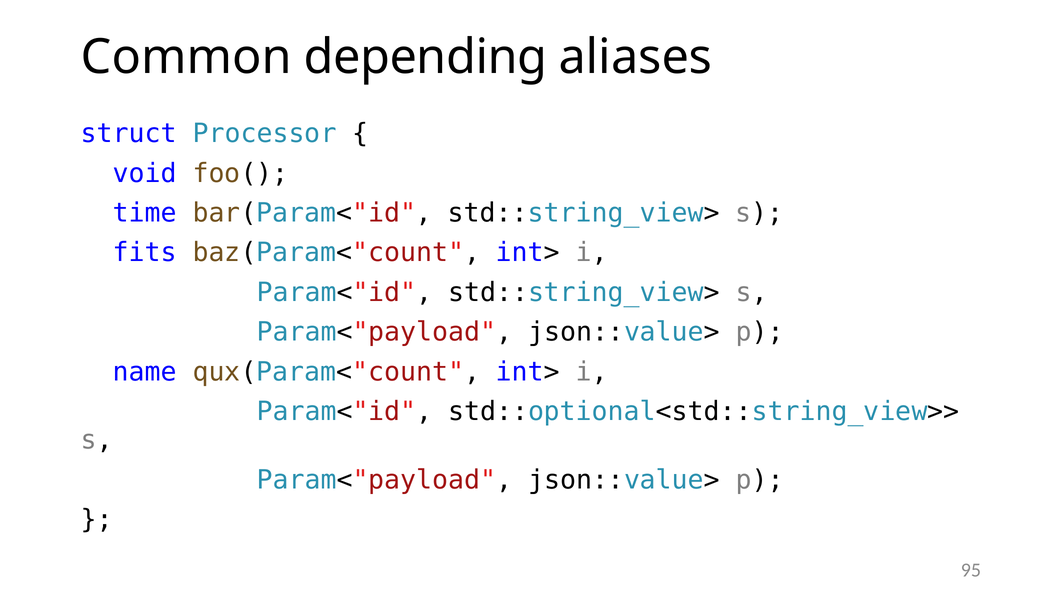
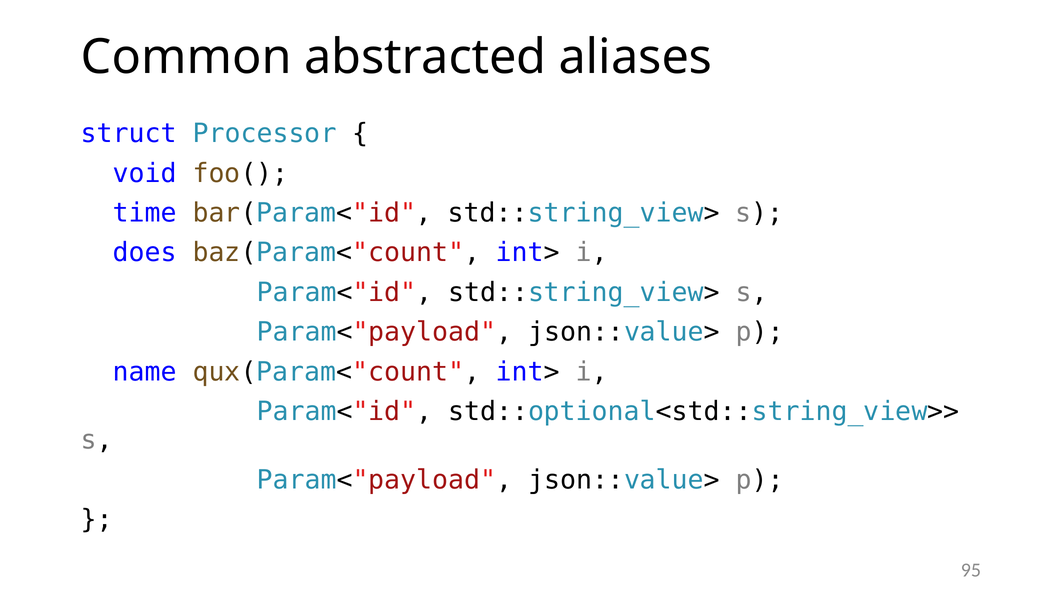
depending: depending -> abstracted (425, 57)
fits: fits -> does (145, 253)
